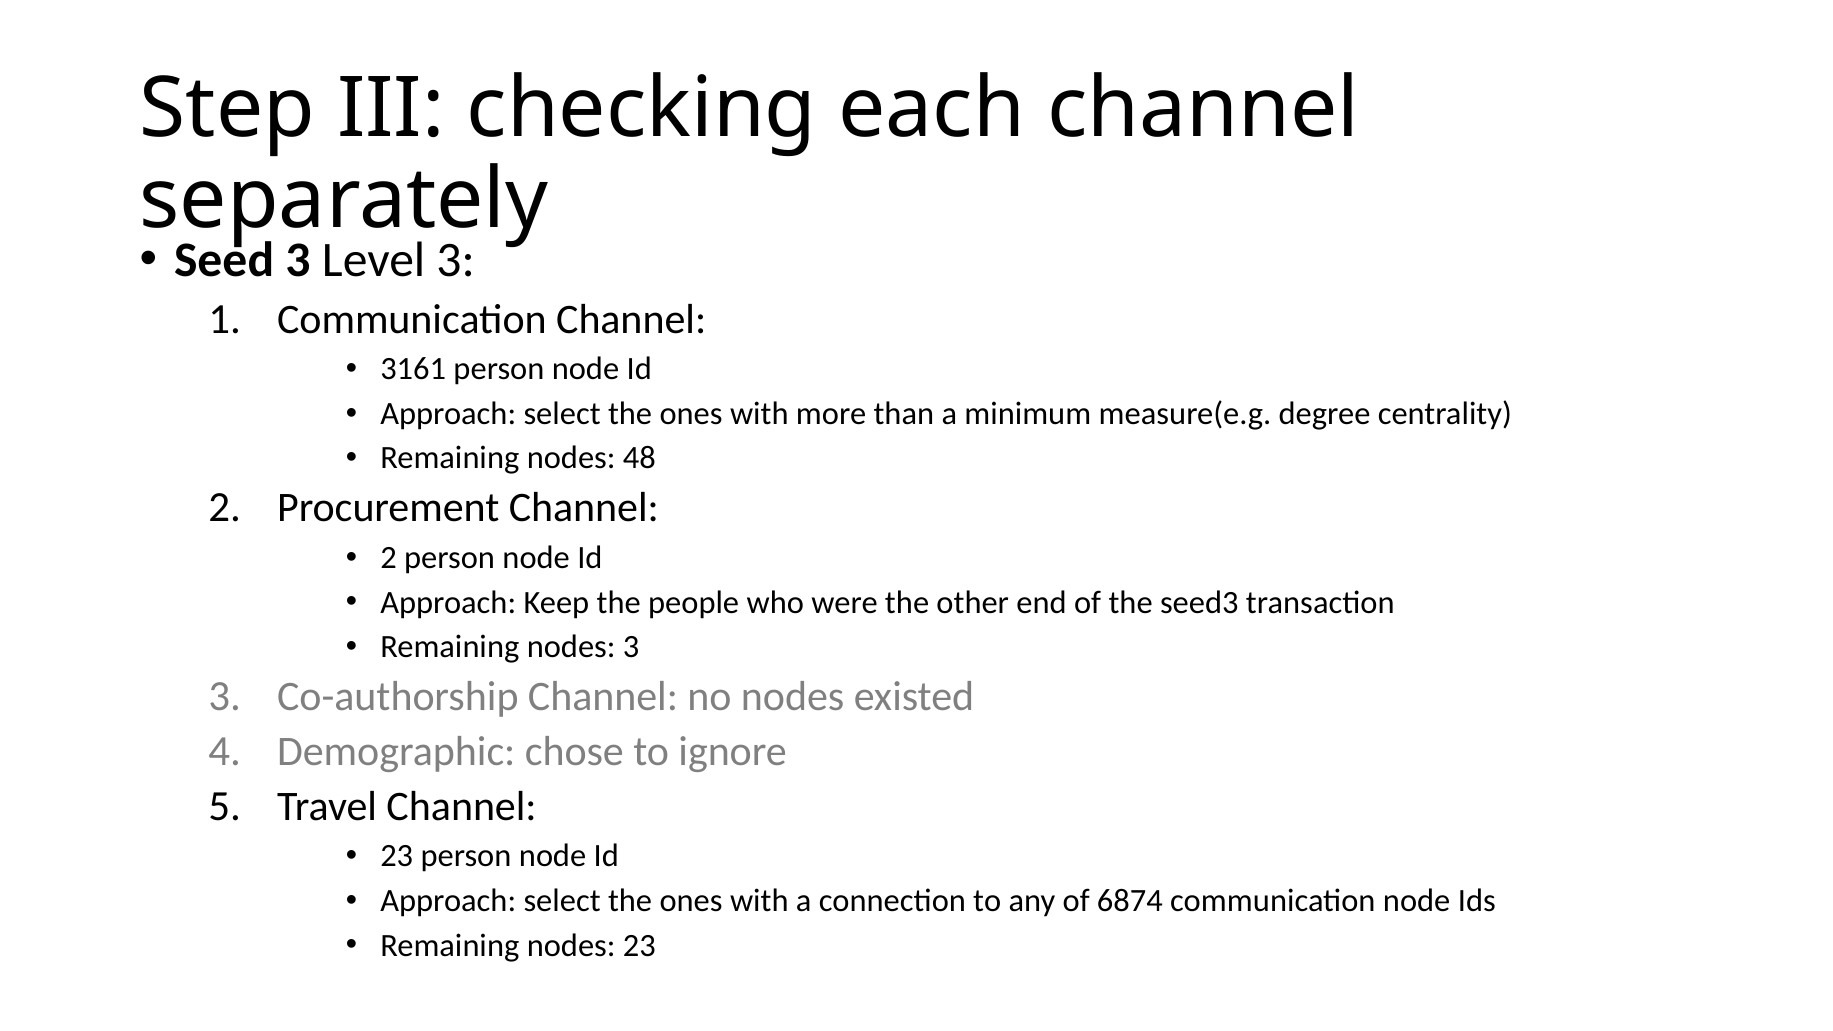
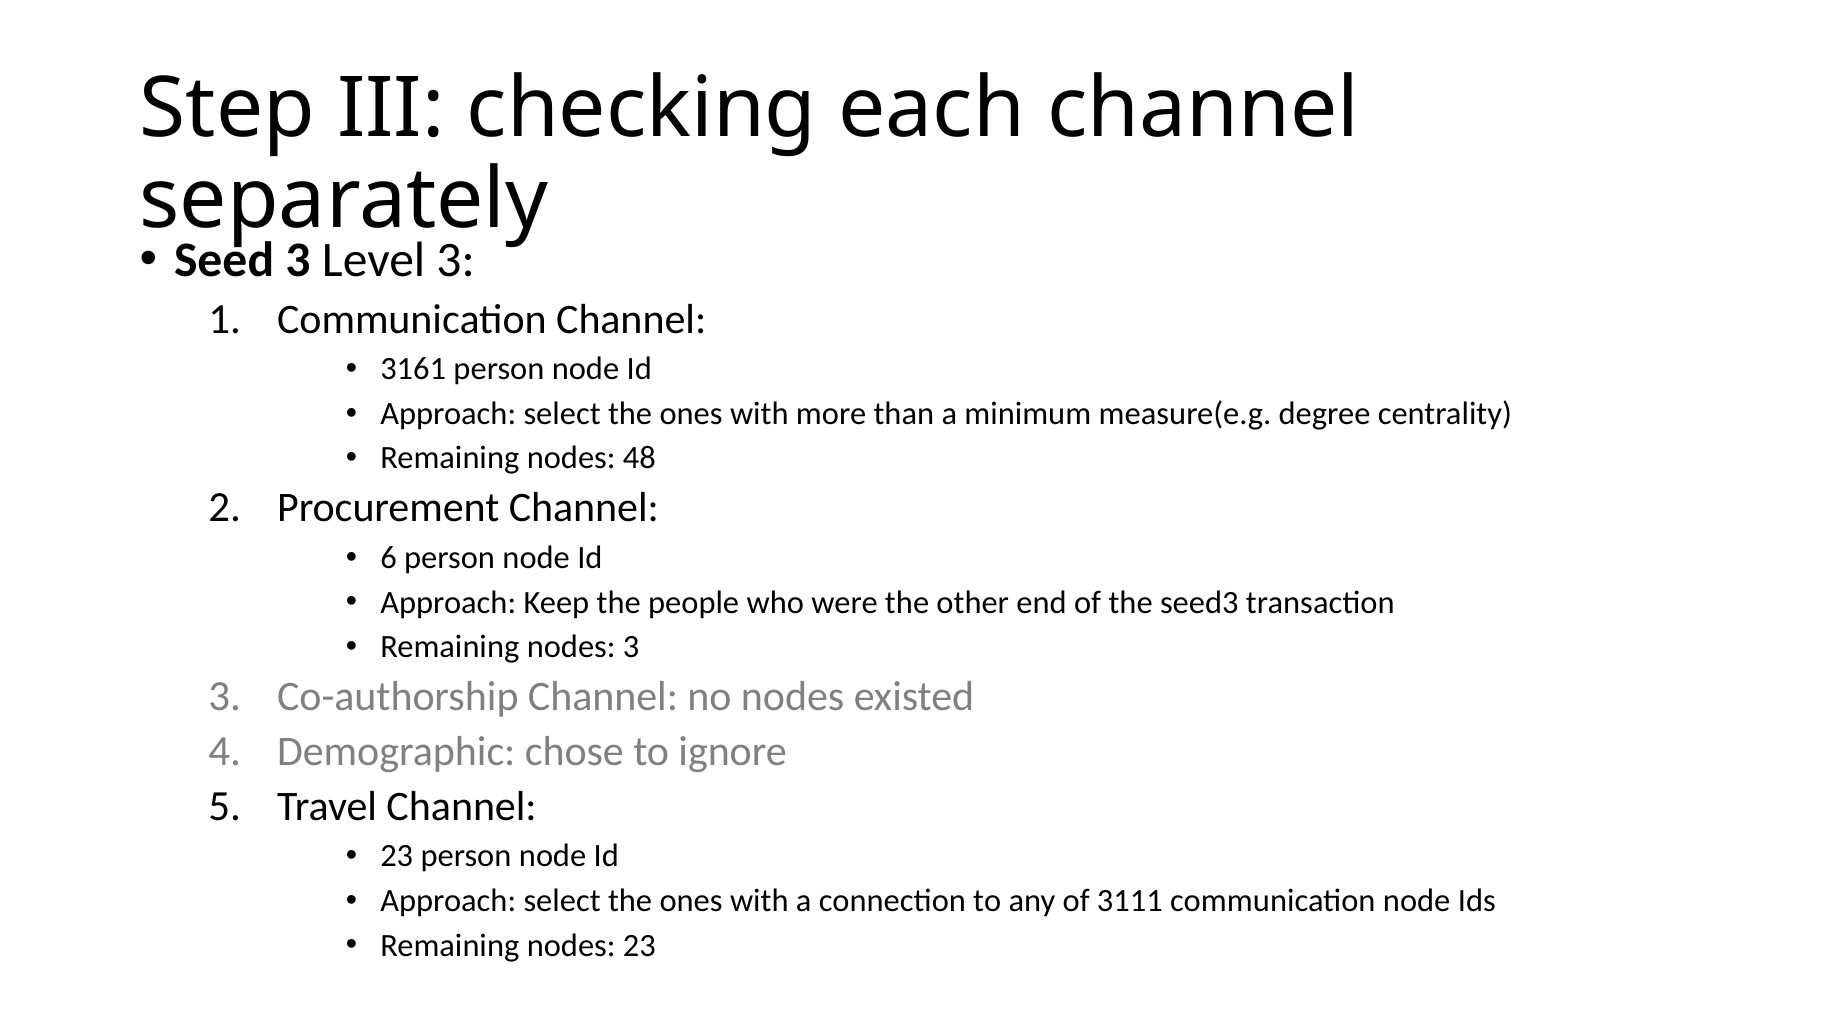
2: 2 -> 6 (389, 558)
6874: 6874 -> 3111 (1130, 901)
